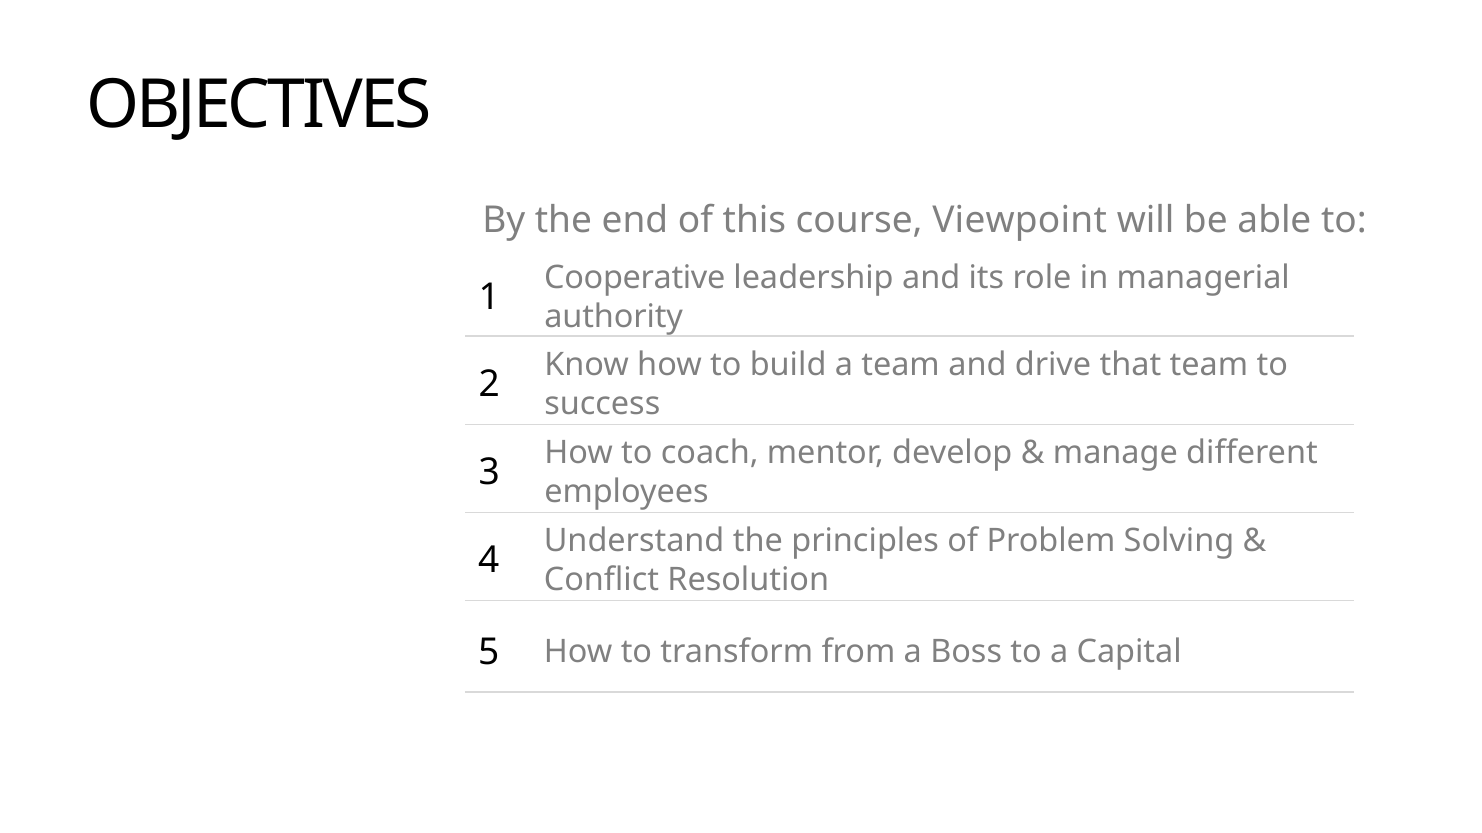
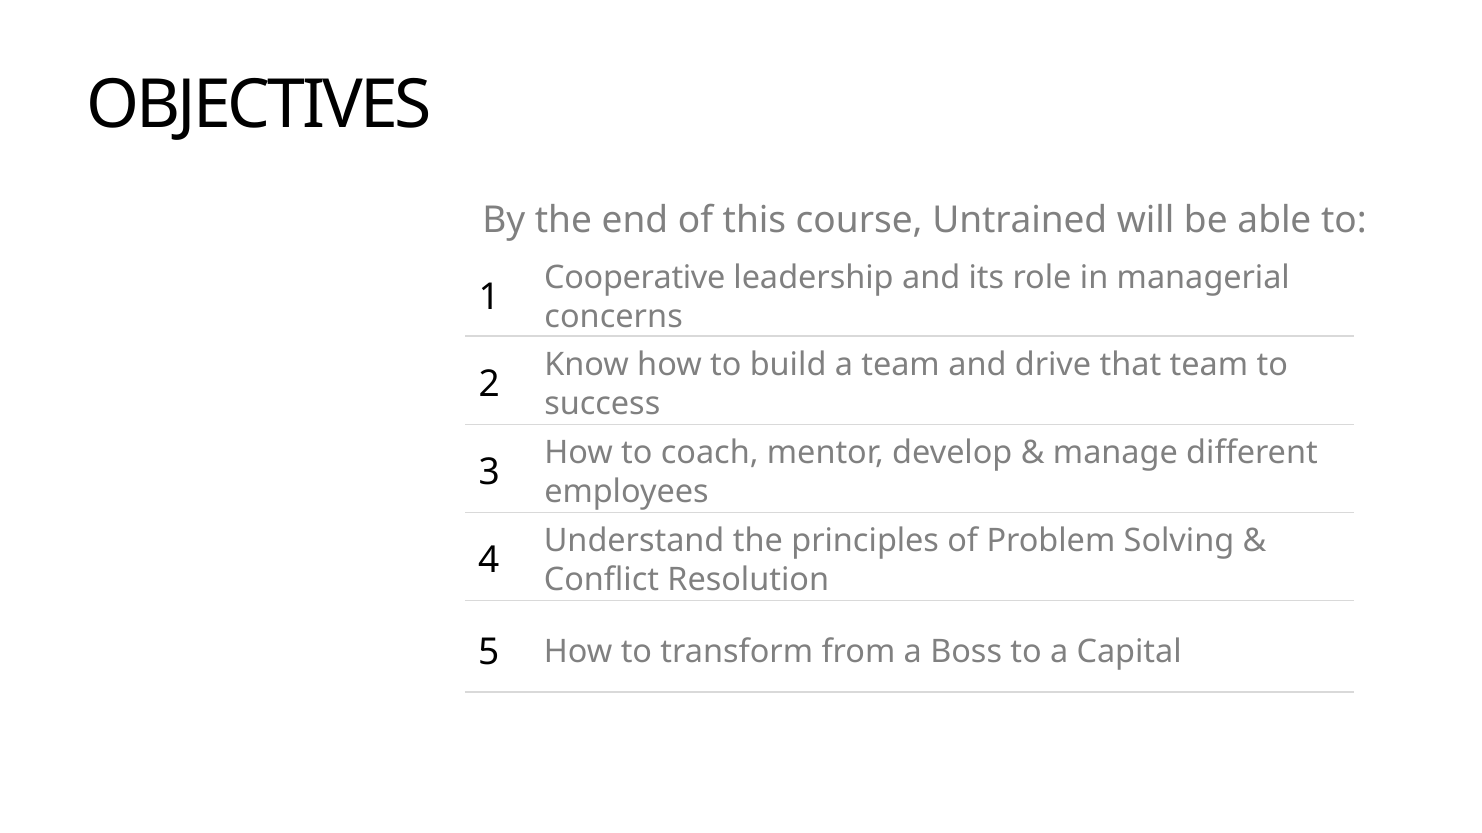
Viewpoint: Viewpoint -> Untrained (1020, 221)
authority: authority -> concerns (614, 317)
